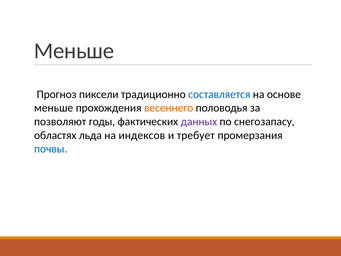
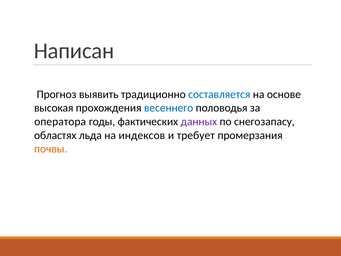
Меньше: Меньше -> Написан (74, 51)
пиксели: пиксели -> выявить (99, 94)
меньше: меньше -> высокая (54, 108)
весеннего colour: orange -> blue (169, 108)
позволяют: позволяют -> оператора (60, 122)
почвы colour: blue -> orange (51, 149)
